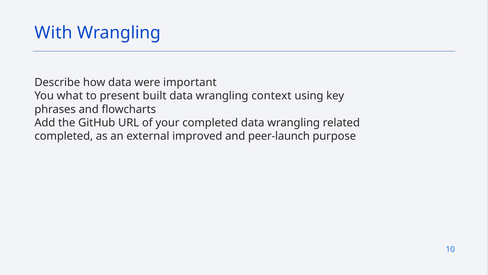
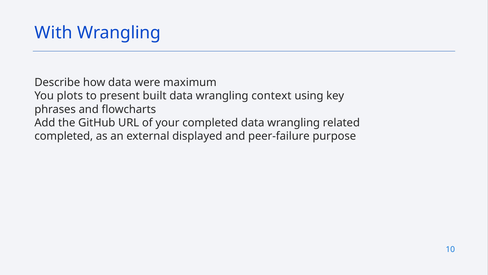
important: important -> maximum (190, 82)
what: what -> plots (70, 96)
improved: improved -> displayed (197, 136)
peer-launch: peer-launch -> peer-failure (279, 136)
